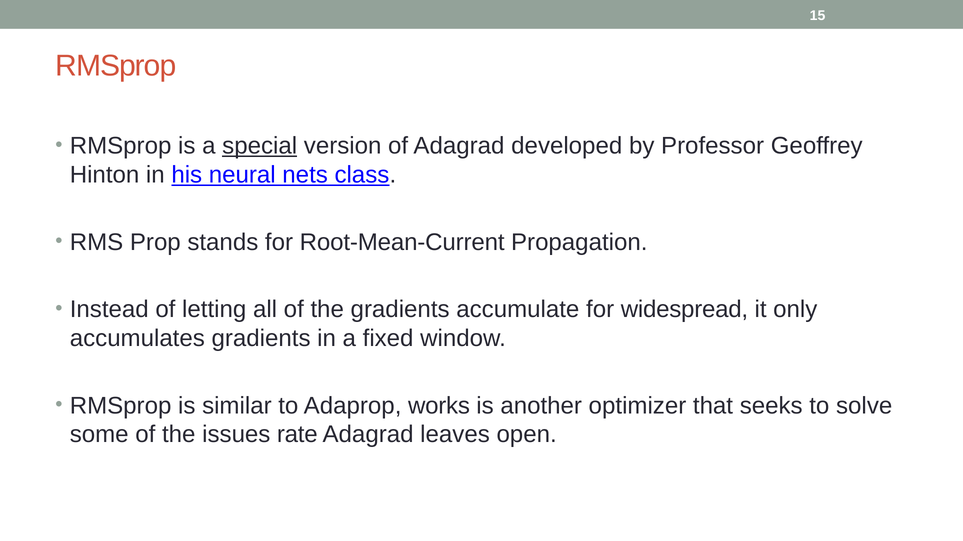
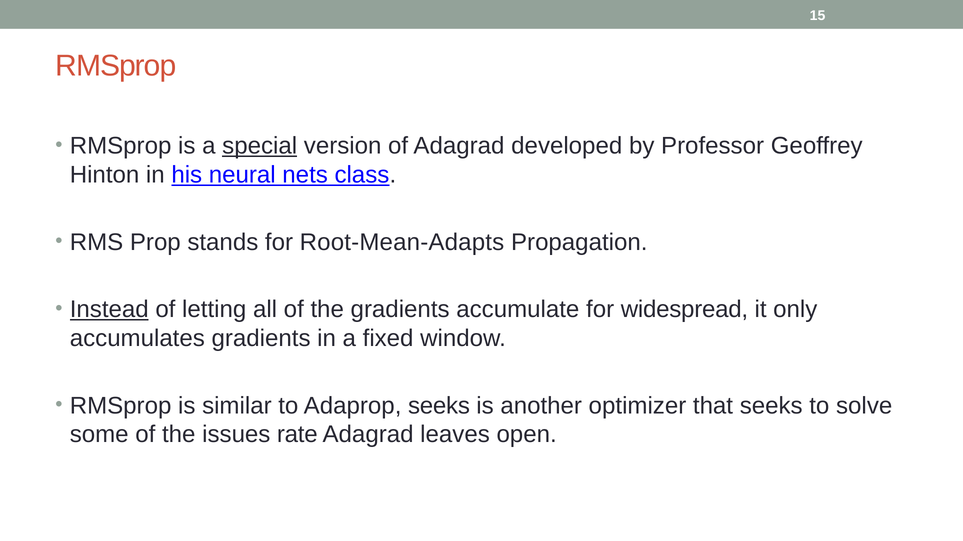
Root-Mean-Current: Root-Mean-Current -> Root-Mean-Adapts (402, 242)
Instead underline: none -> present (109, 310)
Adaprop works: works -> seeks (439, 406)
